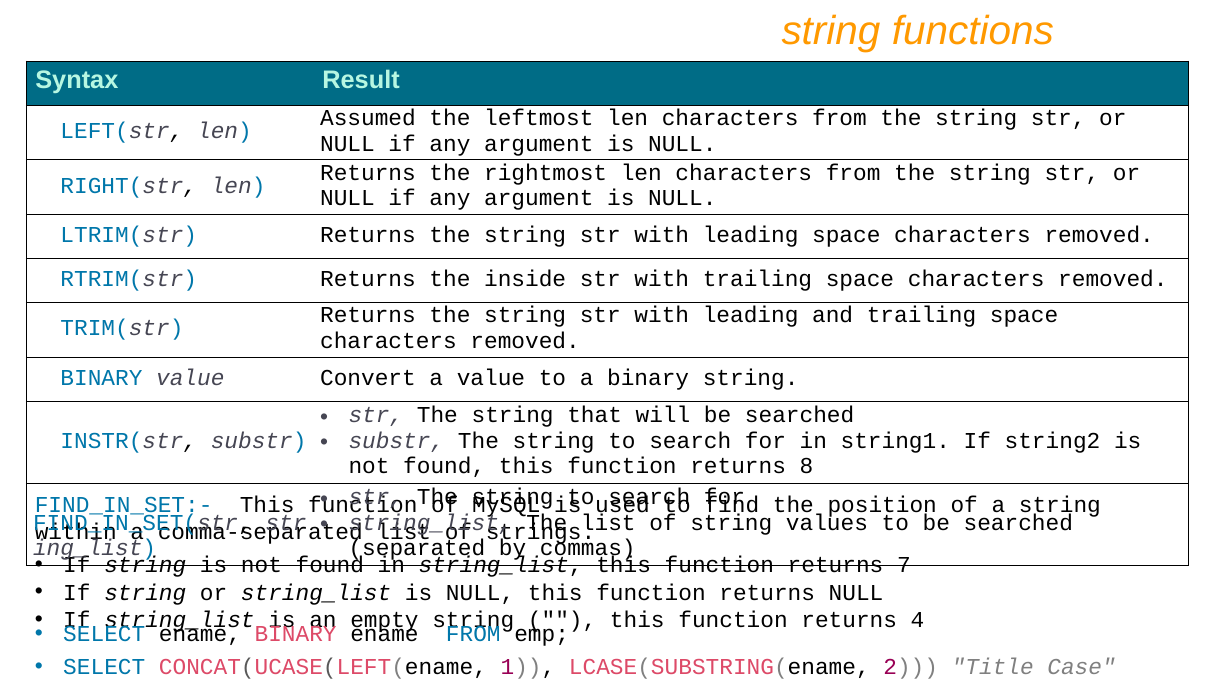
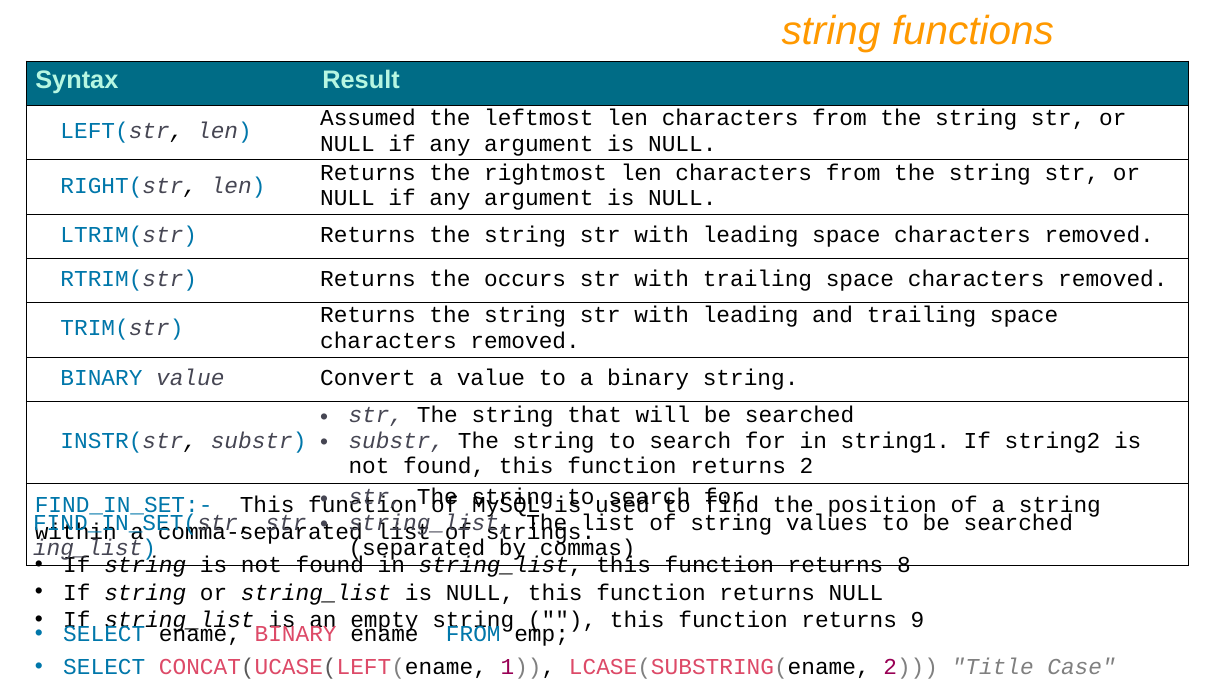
inside: inside -> occurs (525, 279)
returns 8: 8 -> 2 (806, 467)
7: 7 -> 8 (904, 566)
4: 4 -> 9 (918, 620)
